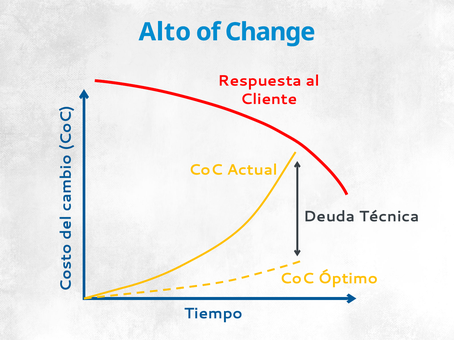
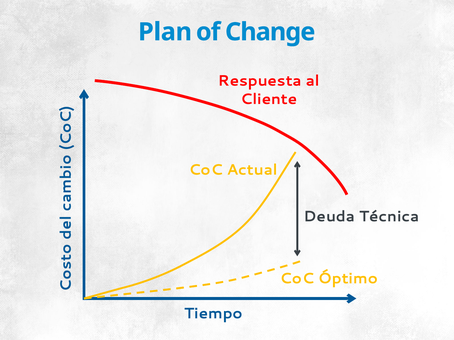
Alto: Alto -> Plan (165, 32)
